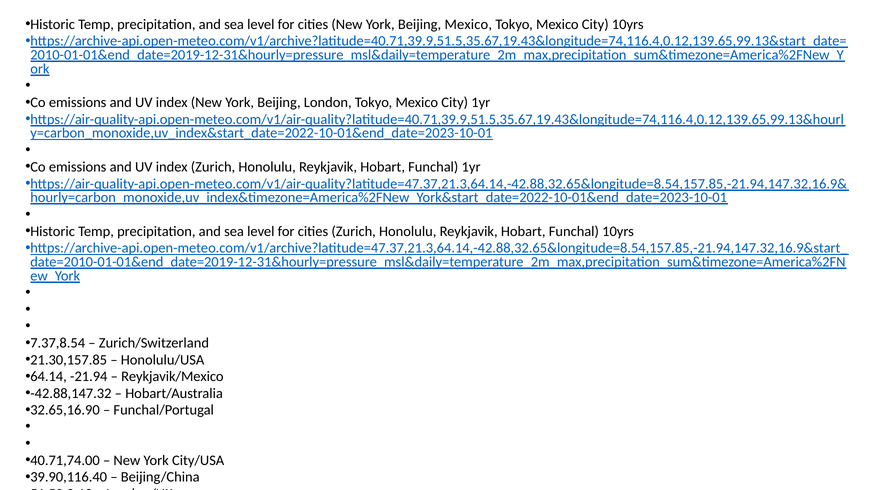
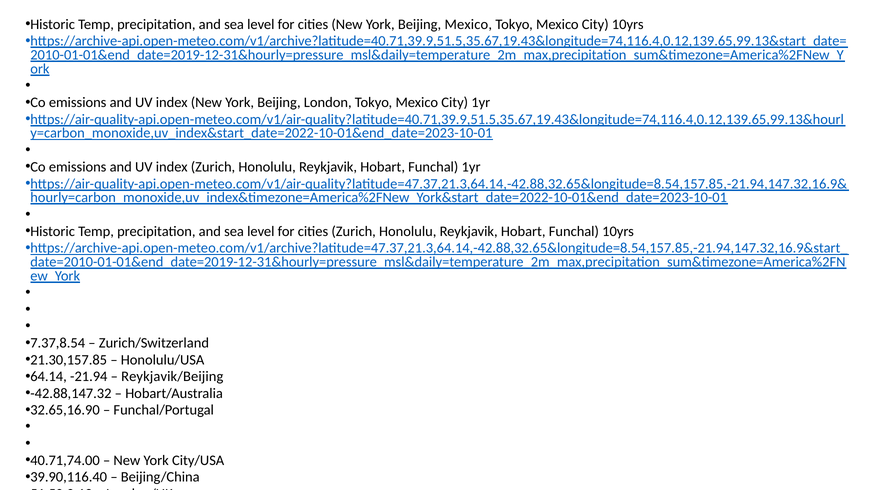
Reykjavik/Mexico: Reykjavik/Mexico -> Reykjavik/Beijing (172, 377)
